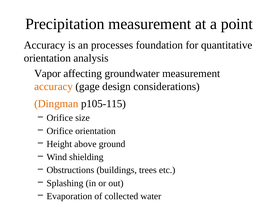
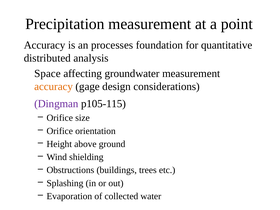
orientation: orientation -> distributed (47, 58)
Vapor: Vapor -> Space (48, 73)
Dingman colour: orange -> purple (56, 104)
